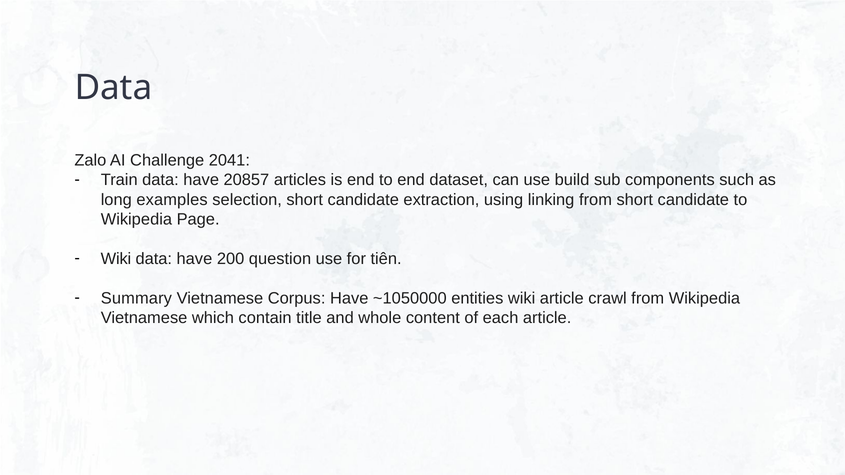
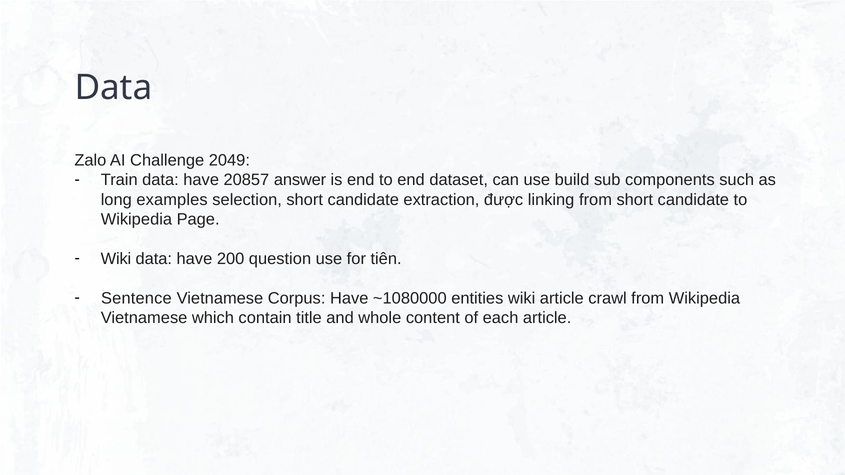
2041: 2041 -> 2049 (229, 160)
articles: articles -> answer (300, 180)
using: using -> được (504, 200)
Summary: Summary -> Sentence (136, 299)
~1050000: ~1050000 -> ~1080000 (410, 299)
